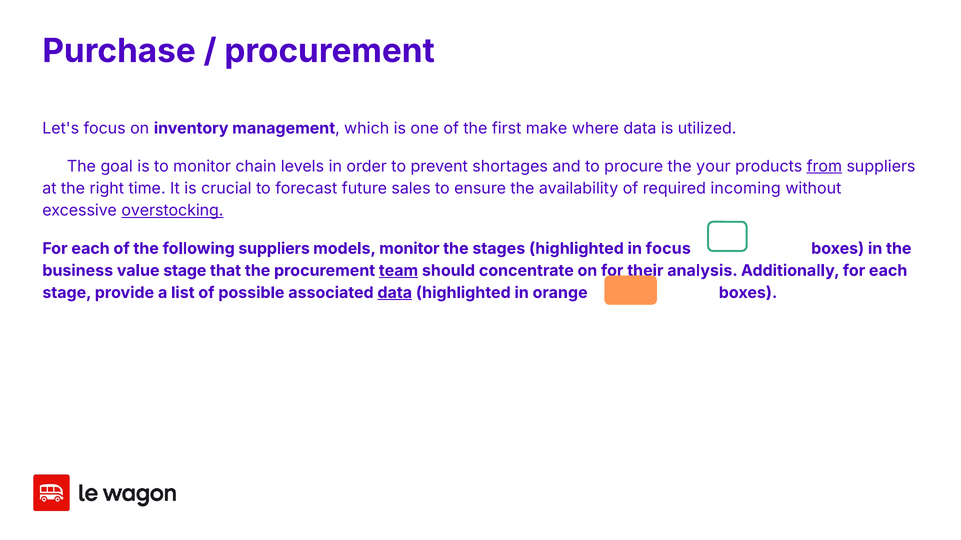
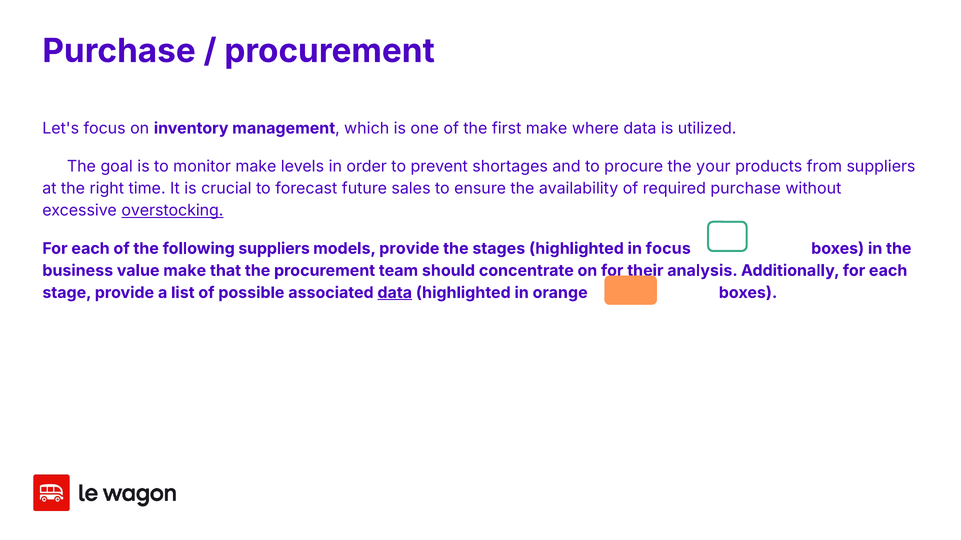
monitor chain: chain -> make (256, 166)
from underline: present -> none (824, 166)
required incoming: incoming -> purchase (746, 189)
models monitor: monitor -> provide (409, 249)
value stage: stage -> make (185, 271)
team underline: present -> none (398, 271)
